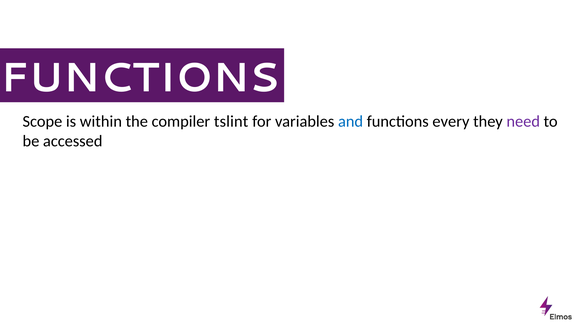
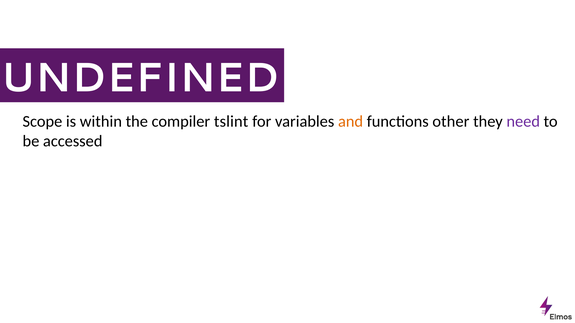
FUNCTIONS: FUNCTIONS -> UNDEFINED (140, 78)
and colour: blue -> orange (351, 122)
every: every -> other (451, 122)
